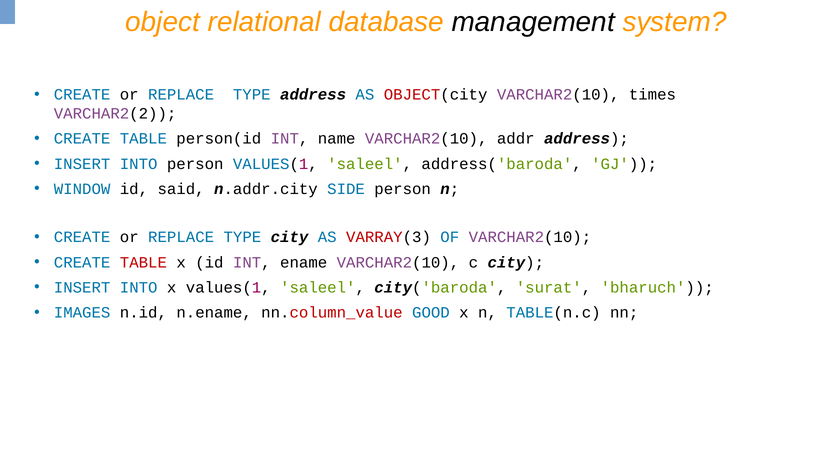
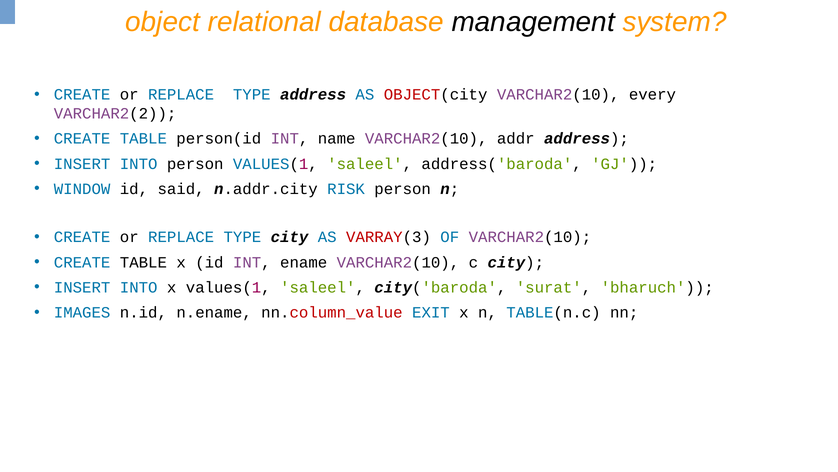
times: times -> every (652, 95)
SIDE: SIDE -> RISK (346, 189)
TABLE colour: red -> black (143, 262)
GOOD: GOOD -> EXIT (431, 312)
